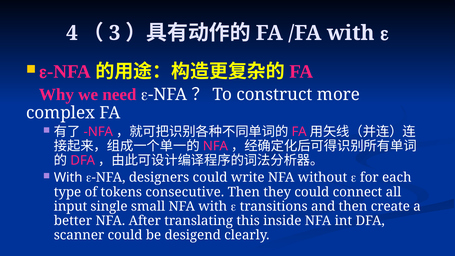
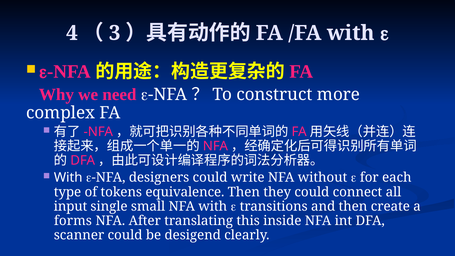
consecutive: consecutive -> equivalence (185, 192)
better: better -> forms (73, 221)
